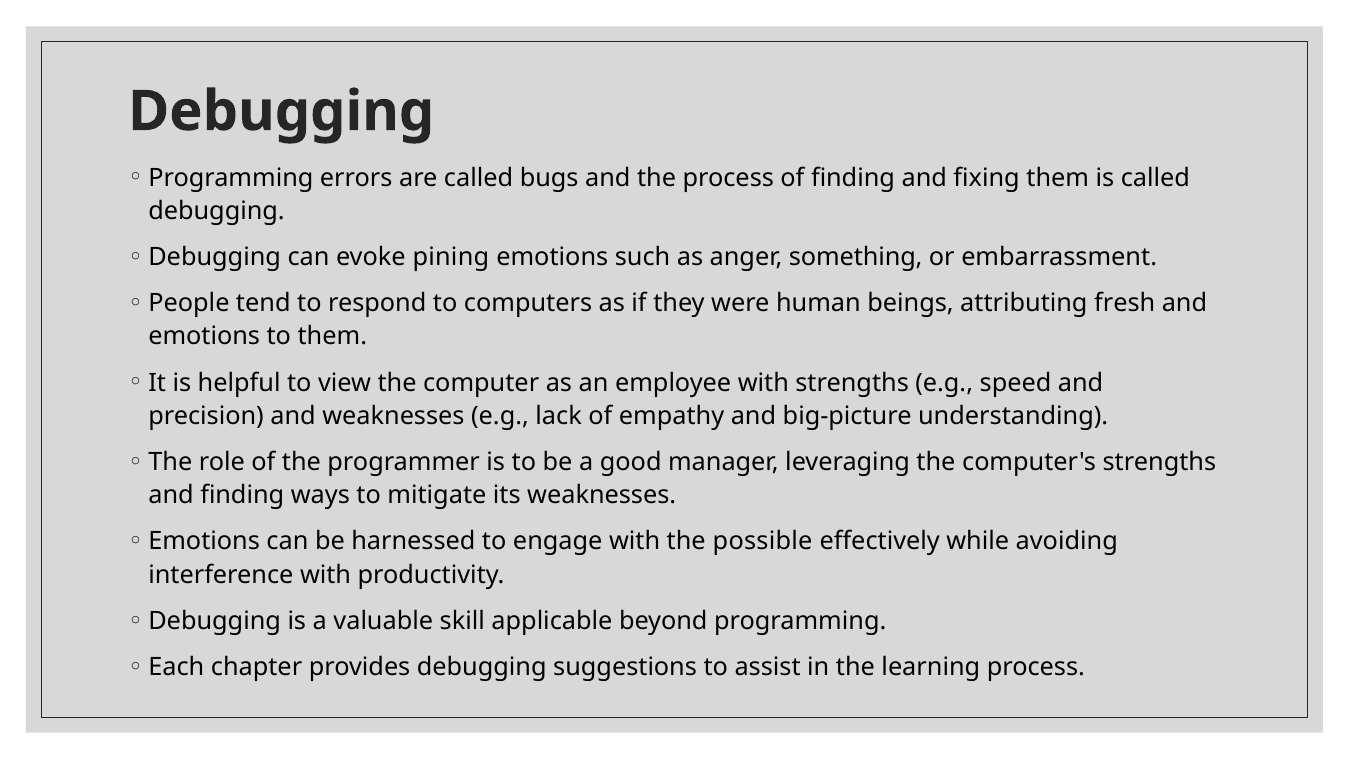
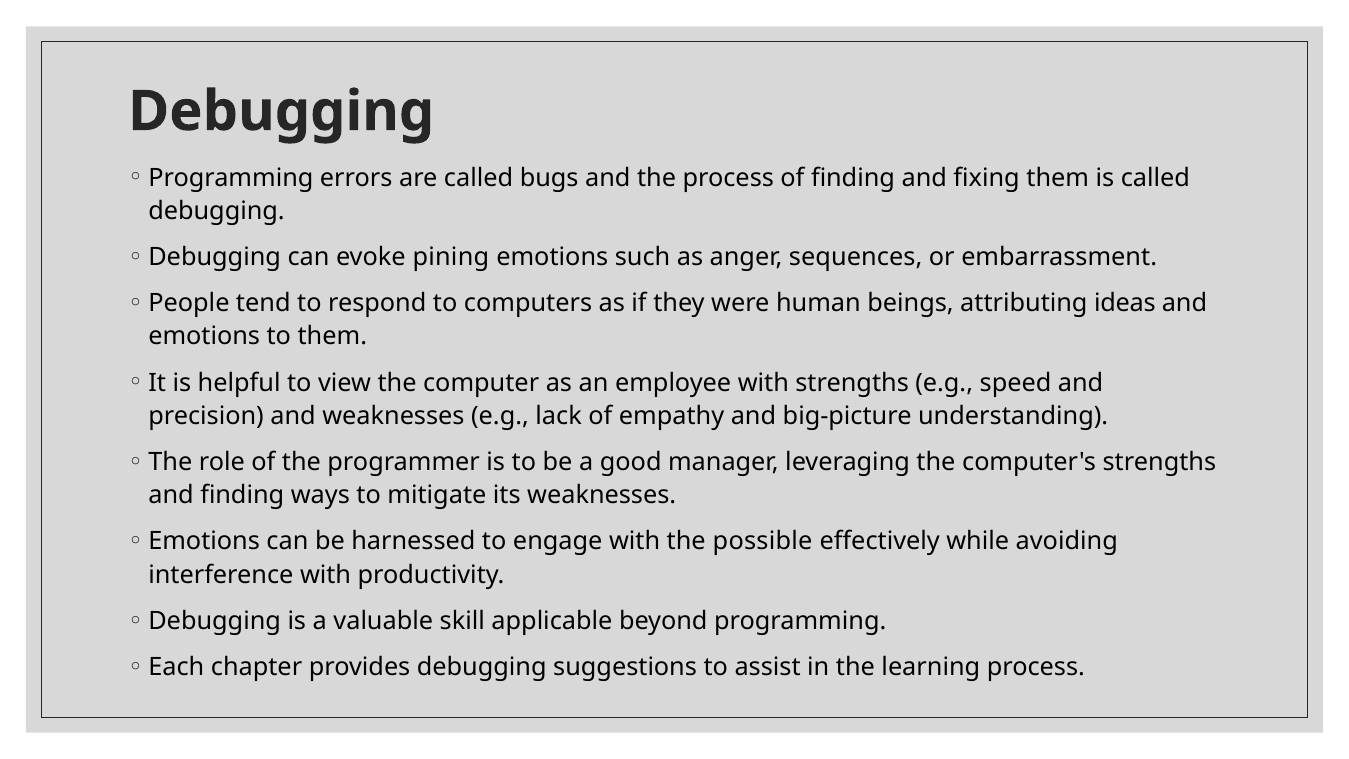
something: something -> sequences (856, 257)
fresh: fresh -> ideas (1125, 303)
